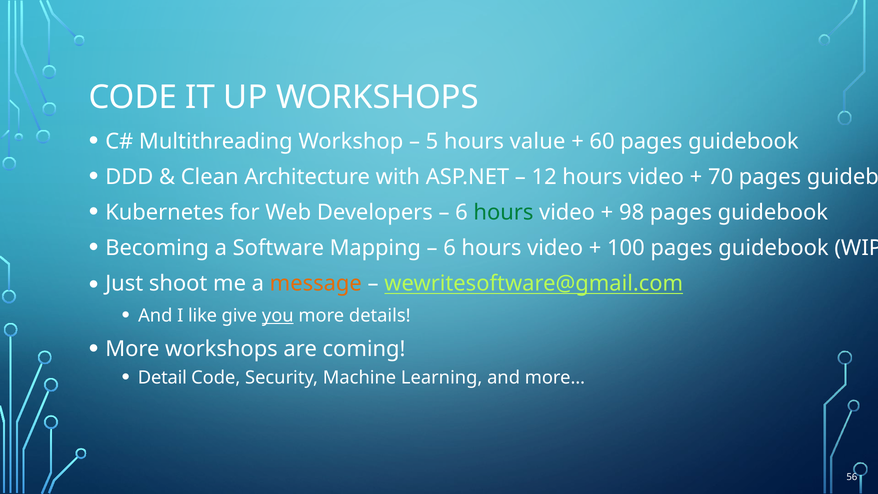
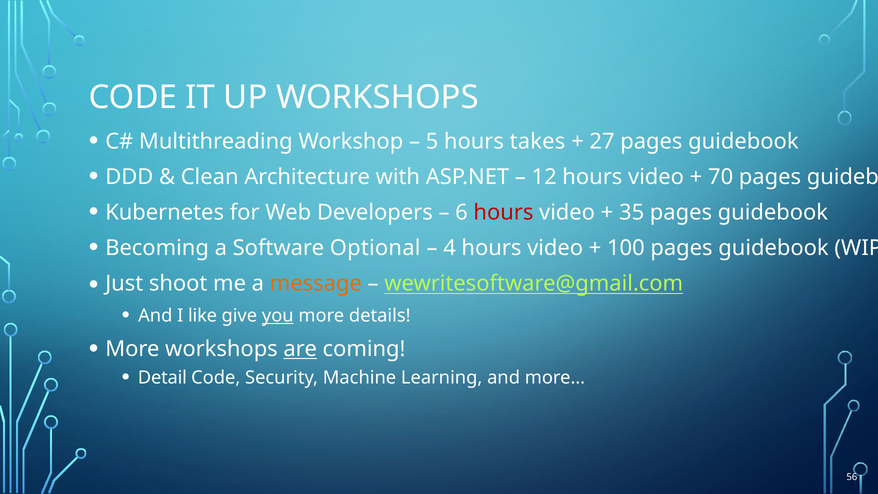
value: value -> takes (537, 141)
60: 60 -> 27 (602, 141)
hours colour: green -> red (503, 212)
98: 98 -> 35 (632, 212)
Mapping: Mapping -> Optional (375, 248)
6: 6 -> 4 (450, 248)
are underline: none -> present (300, 349)
